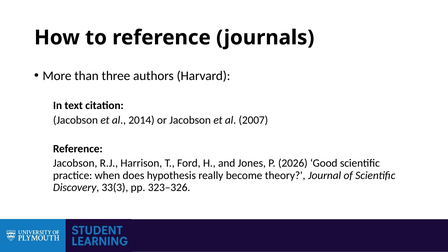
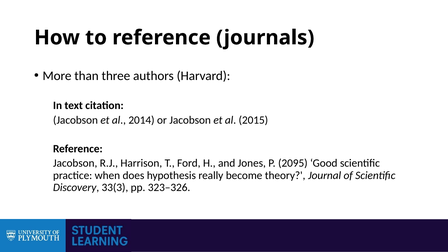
2007: 2007 -> 2015 (253, 120)
2026: 2026 -> 2095 (293, 163)
